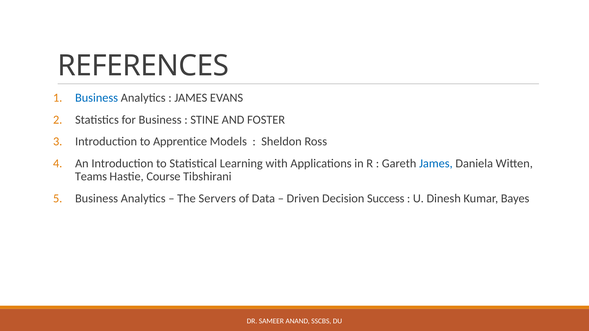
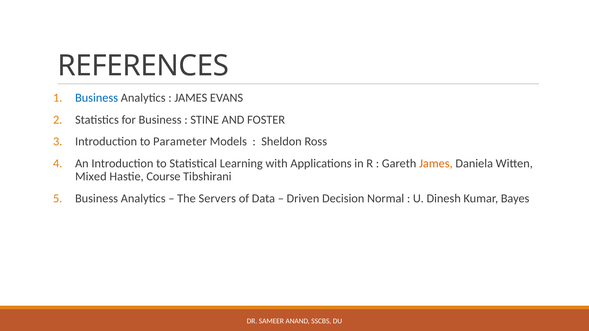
Apprentice: Apprentice -> Parameter (180, 142)
James colour: blue -> orange (436, 163)
Teams: Teams -> Mixed (91, 177)
Success: Success -> Normal (386, 199)
